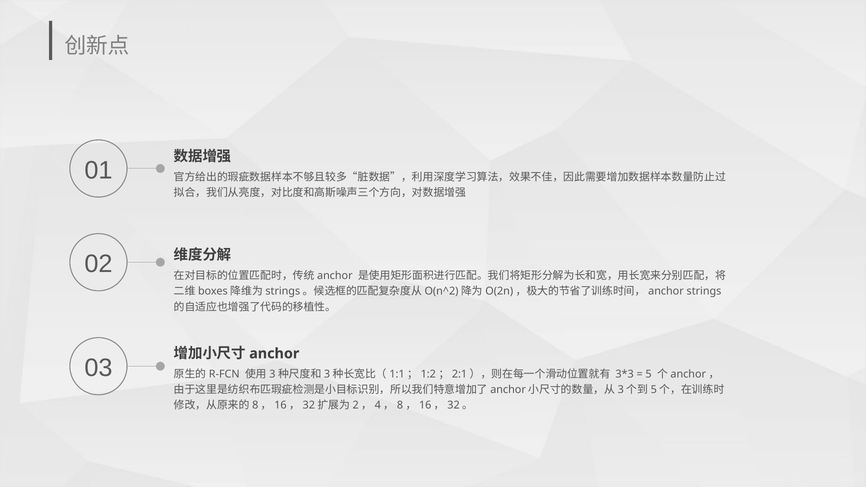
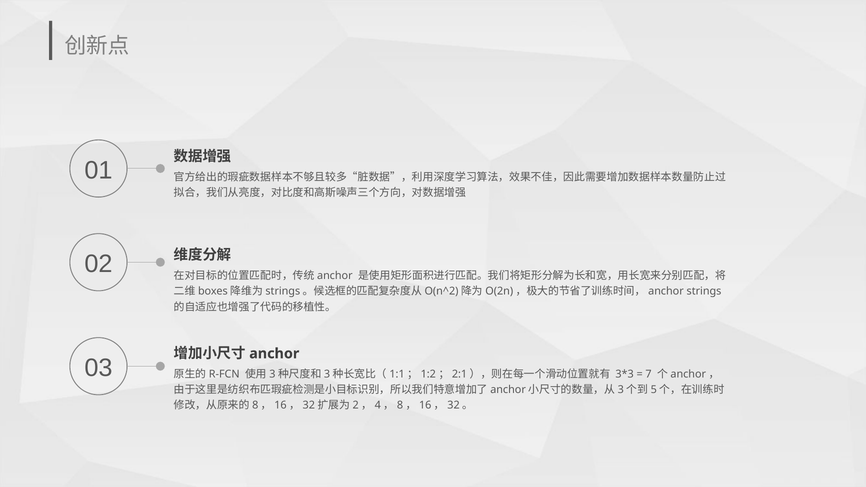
5: 5 -> 7 (649, 374)
